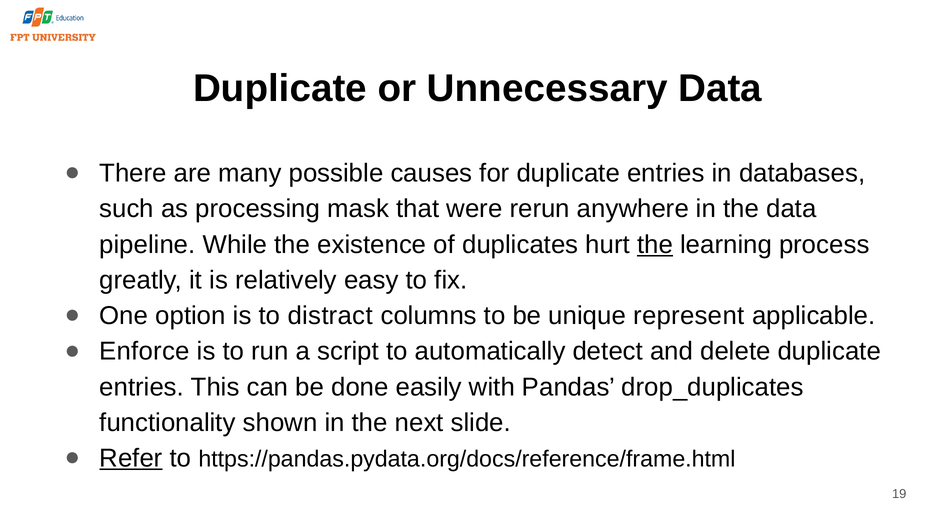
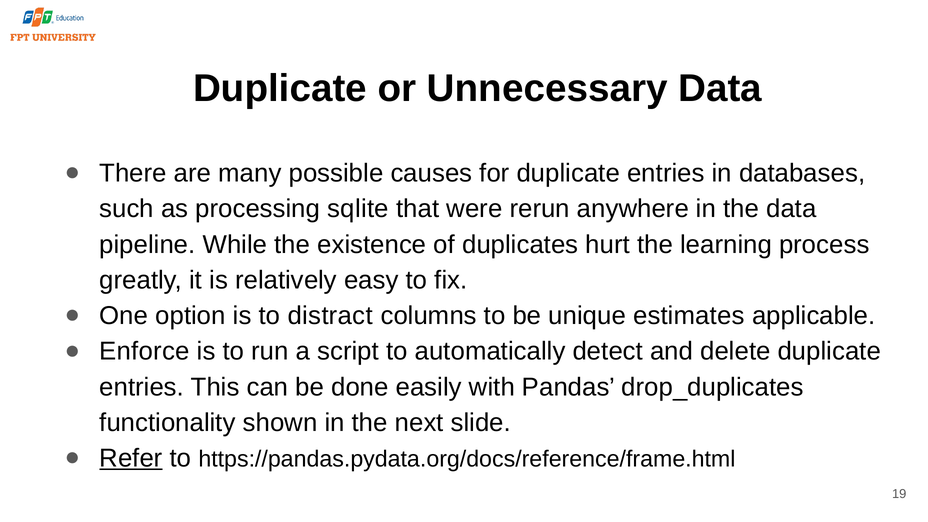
mask: mask -> sqlite (358, 209)
the underline: present -> none (655, 245)
represent: represent -> estimates (689, 316)
